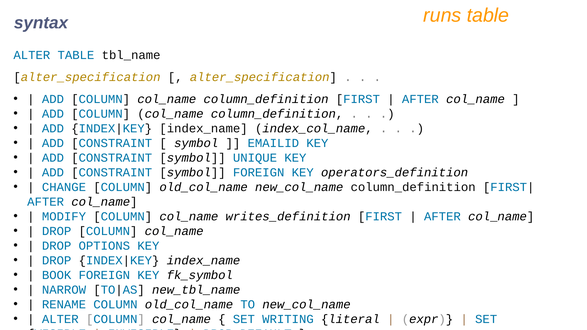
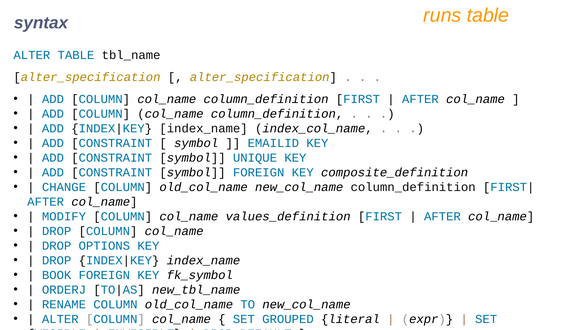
operators_definition: operators_definition -> composite_definition (395, 172)
writes_definition: writes_definition -> values_definition (288, 217)
NARROW: NARROW -> ORDERJ (64, 290)
WRITING: WRITING -> GROUPED (288, 319)
